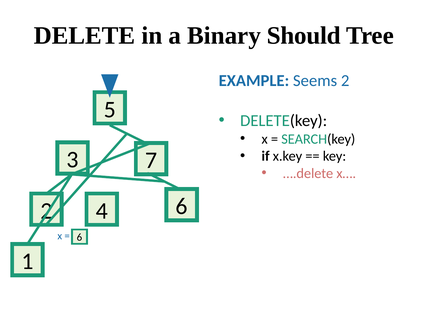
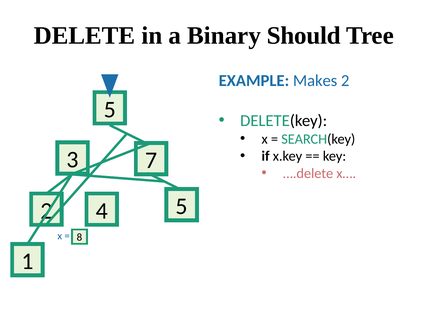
Seems: Seems -> Makes (315, 80)
6: 6 -> 5 (182, 206)
6: 6 -> 8 (79, 237)
